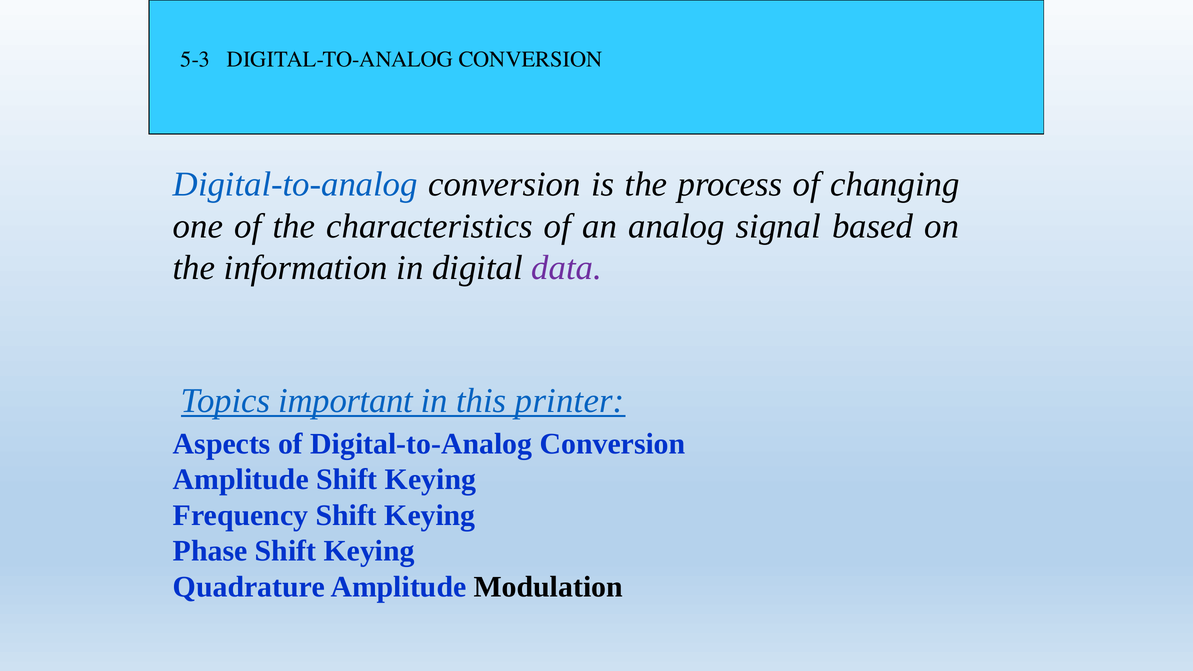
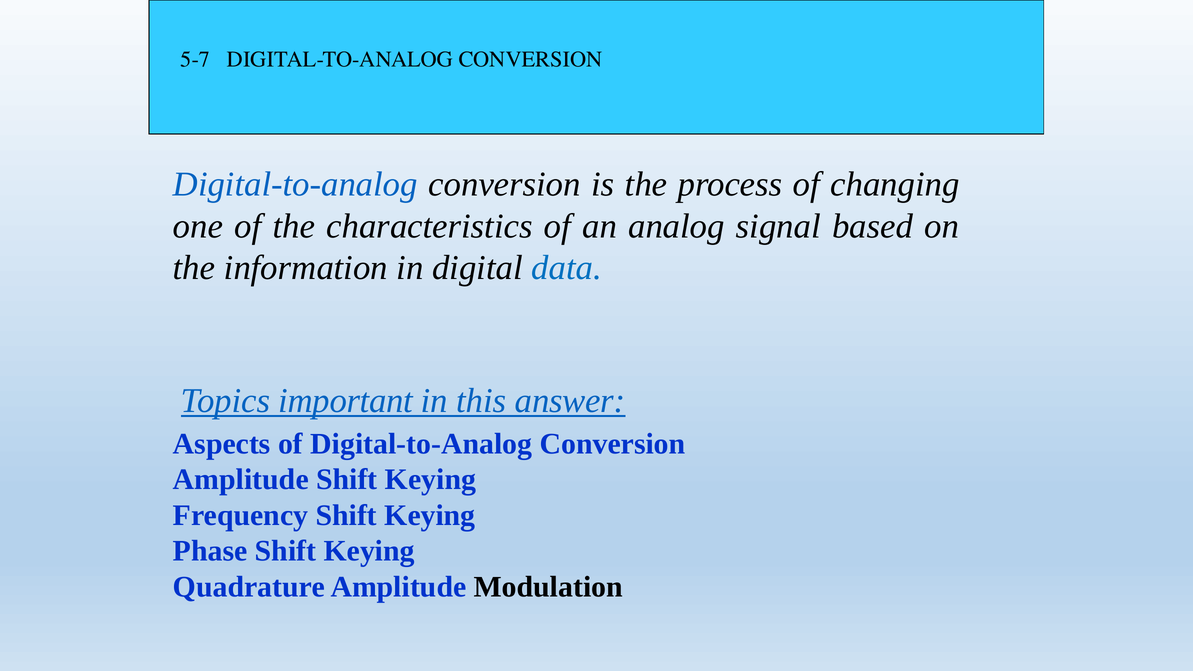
5-3: 5-3 -> 5-7 (195, 59)
data colour: purple -> blue (567, 268)
printer: printer -> answer (570, 401)
